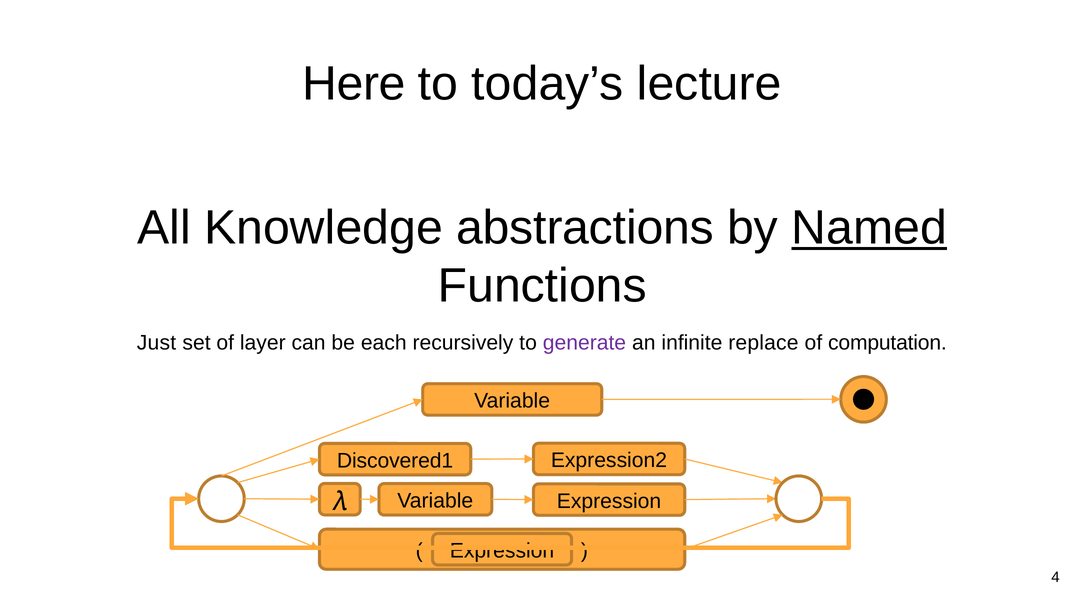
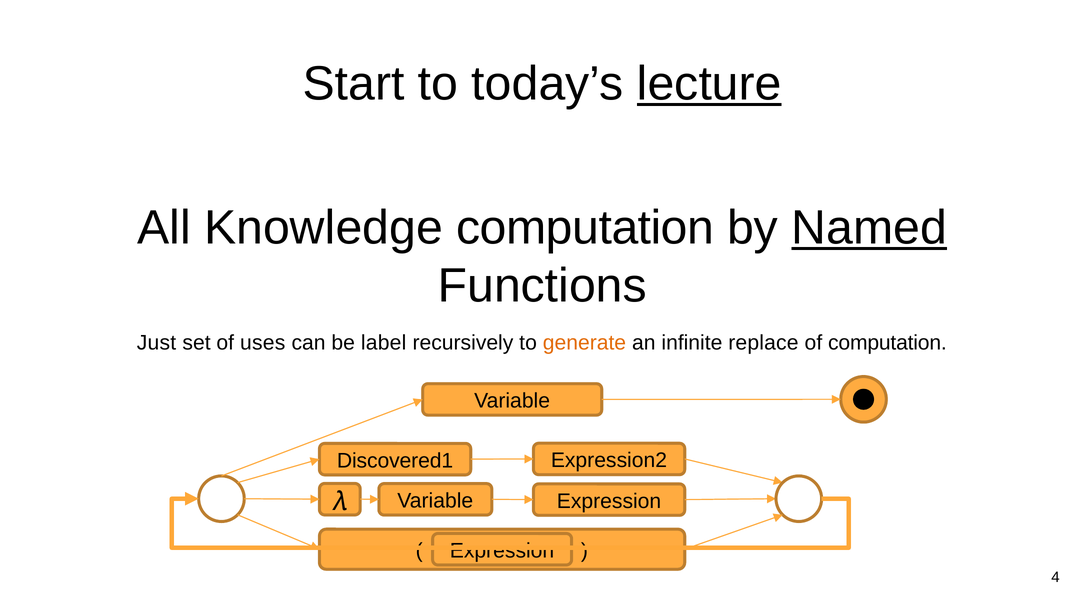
Here: Here -> Start (354, 84)
lecture underline: none -> present (709, 84)
Knowledge abstractions: abstractions -> computation (585, 228)
layer: layer -> uses (263, 343)
each: each -> label (384, 343)
generate colour: purple -> orange (584, 343)
